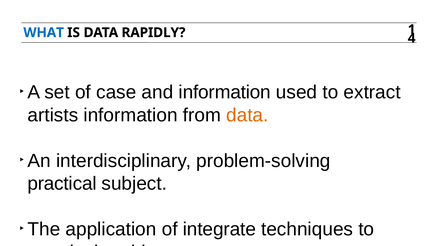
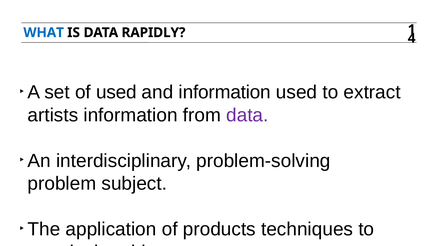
of case: case -> used (116, 92)
data colour: orange -> purple (247, 115)
practical: practical -> problem (62, 184)
integrate: integrate -> products (219, 229)
